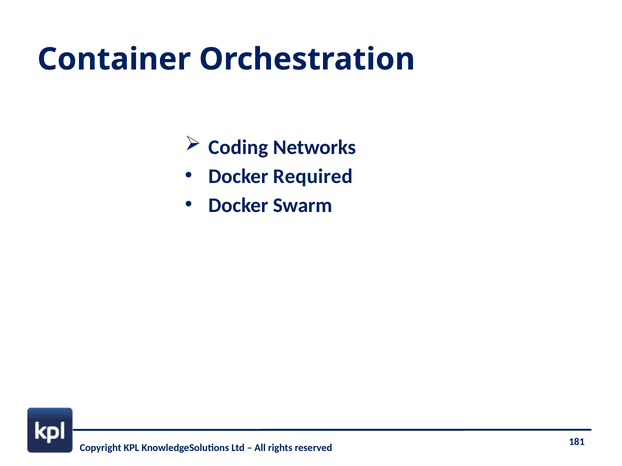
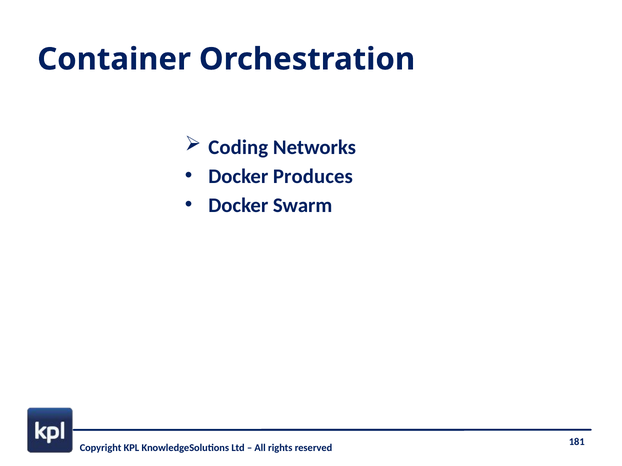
Required: Required -> Produces (313, 176)
